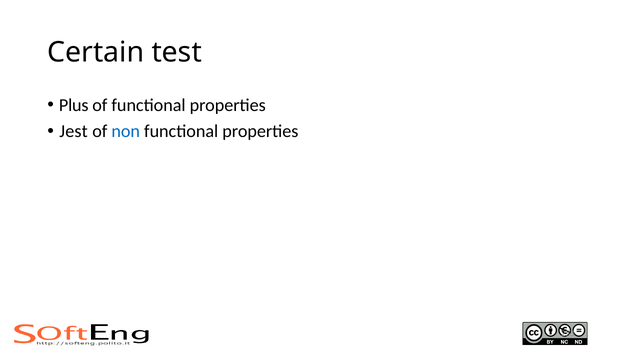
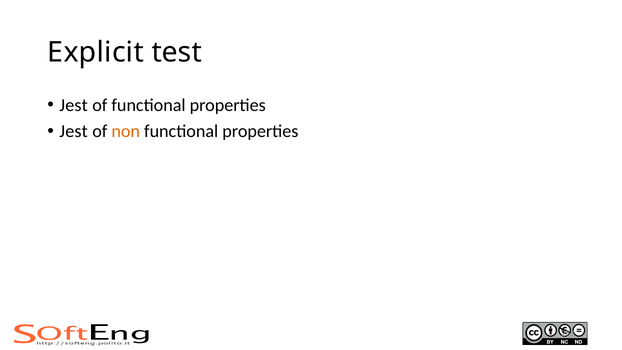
Certain: Certain -> Explicit (96, 52)
Plus: Plus -> Jest (74, 105)
non colour: blue -> orange (126, 131)
